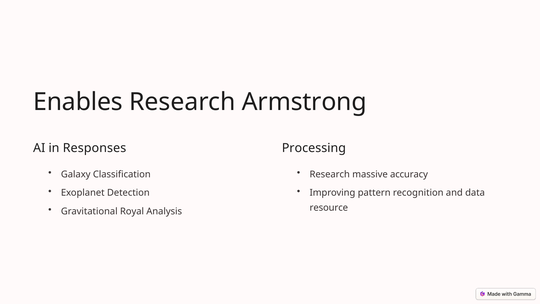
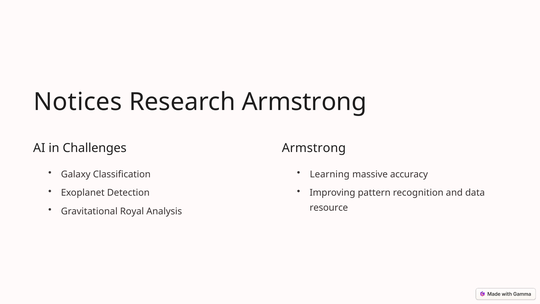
Enables: Enables -> Notices (78, 102)
Responses: Responses -> Challenges (95, 148)
Processing: Processing -> Armstrong (314, 148)
Research: Research -> Learning (330, 174)
